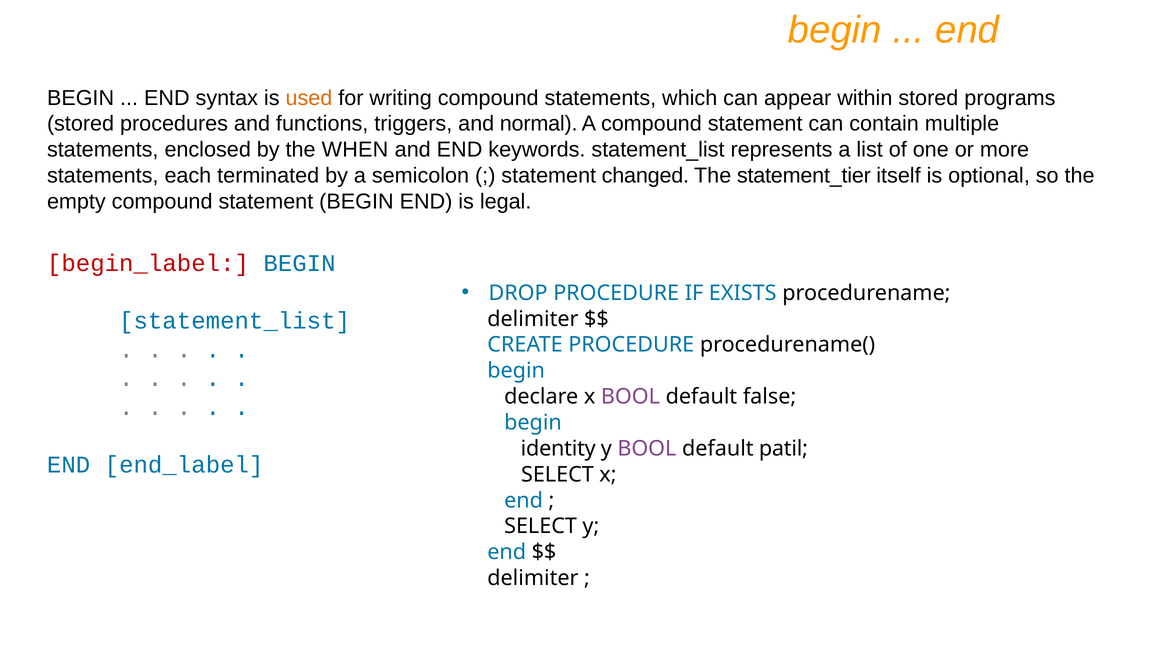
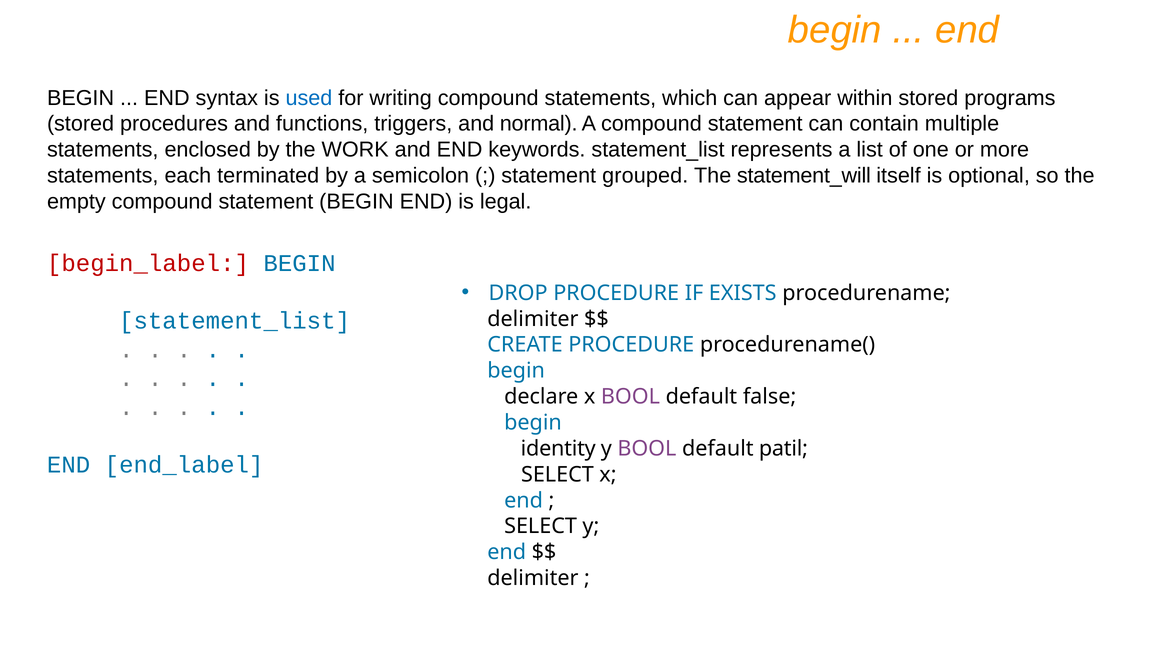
used colour: orange -> blue (309, 98)
WHEN: WHEN -> WORK (355, 150)
changed: changed -> grouped (645, 176)
statement_tier: statement_tier -> statement_will (804, 176)
